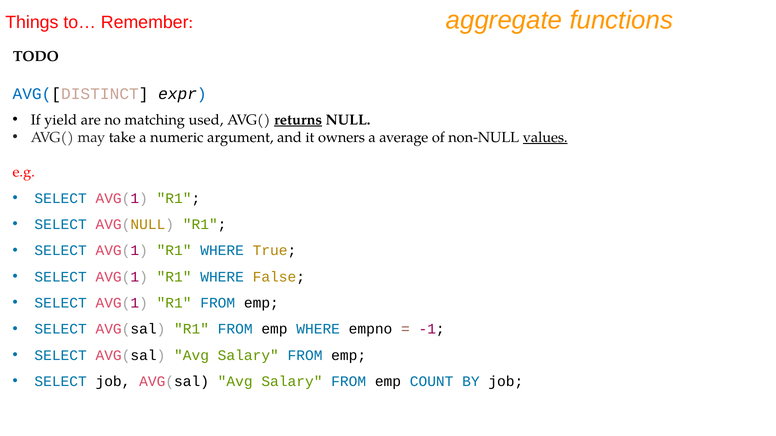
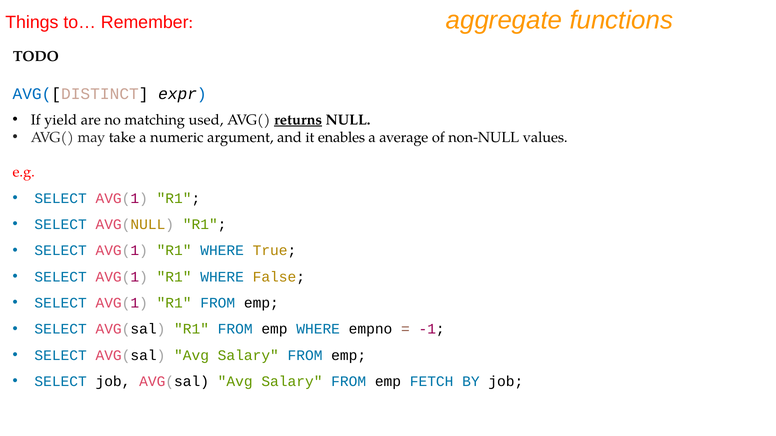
owners: owners -> enables (342, 137)
values underline: present -> none (545, 137)
COUNT: COUNT -> FETCH (432, 382)
